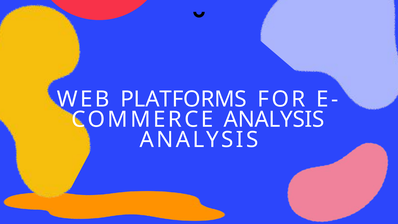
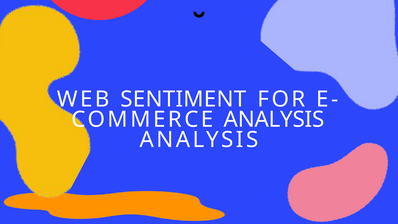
PLATFORMS: PLATFORMS -> SENTIMENT (183, 99)
